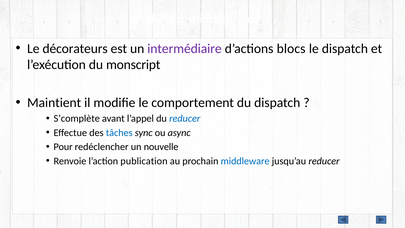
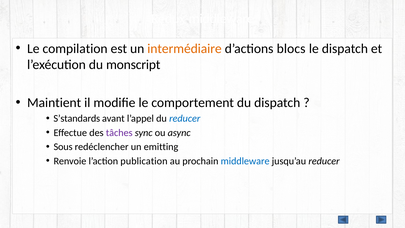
décorateurs: décorateurs -> compilation (75, 49)
intermédiaire colour: purple -> orange (184, 49)
S’complète: S’complète -> S’standards (77, 119)
tâches colour: blue -> purple (119, 133)
Pour: Pour -> Sous (63, 147)
nouvelle: nouvelle -> emitting (161, 147)
